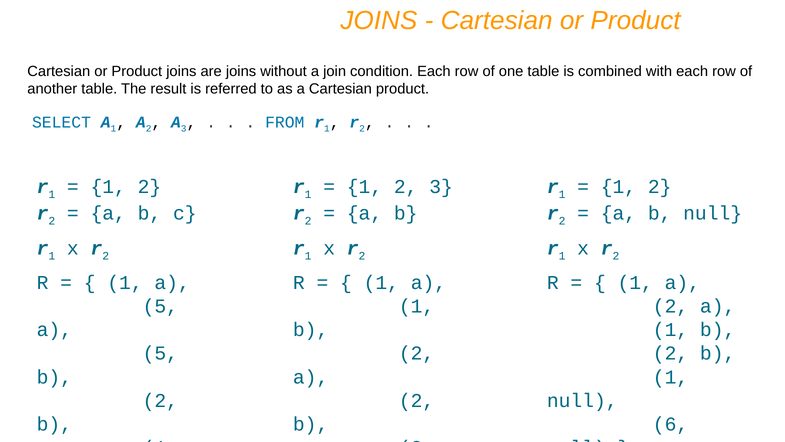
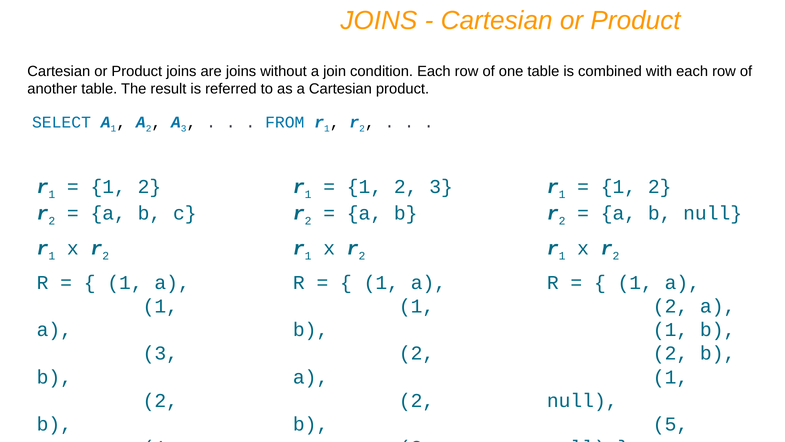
5: 5 -> 1 (160, 306)
5: 5 -> 3 (160, 353)
6: 6 -> 5 (671, 424)
